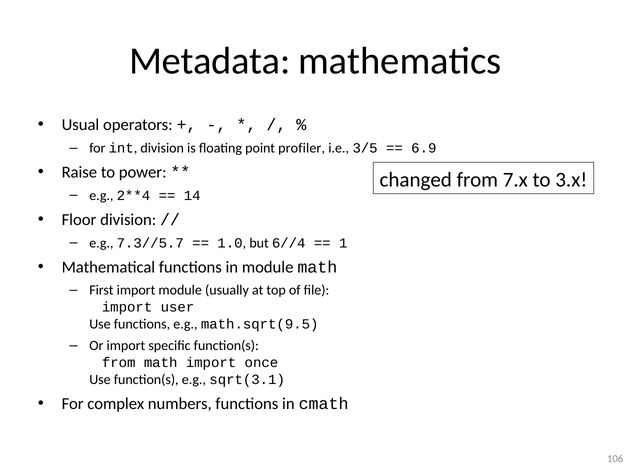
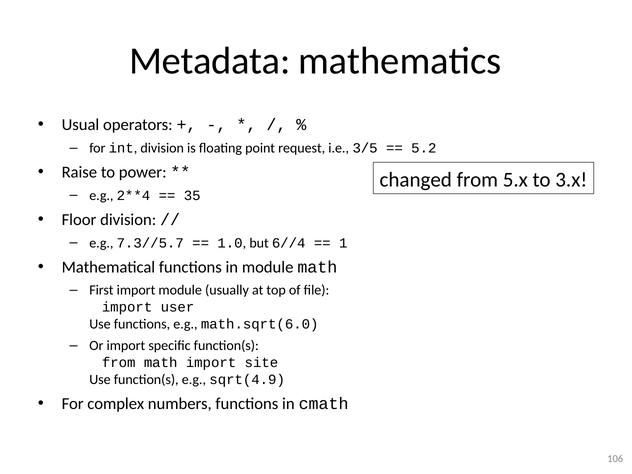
profiler: profiler -> request (302, 148)
6.9: 6.9 -> 5.2 (424, 148)
7.x: 7.x -> 5.x (515, 180)
14: 14 -> 35 (192, 195)
math.sqrt(9.5: math.sqrt(9.5 -> math.sqrt(6.0 (260, 324)
once: once -> site (261, 363)
sqrt(3.1: sqrt(3.1 -> sqrt(4.9 (247, 379)
